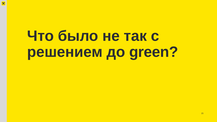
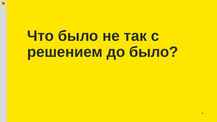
до green: green -> было (154, 52)
